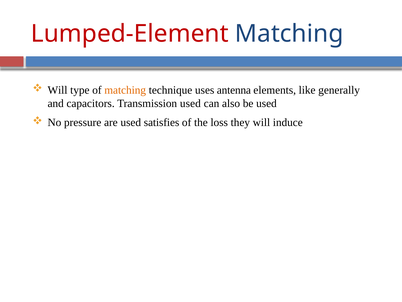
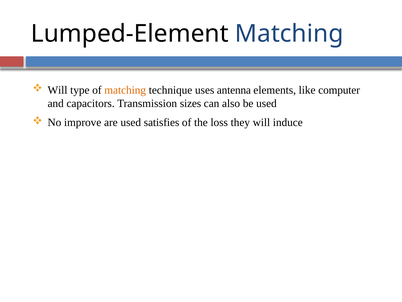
Lumped-Element colour: red -> black (130, 34)
generally: generally -> computer (339, 90)
Transmission used: used -> sizes (191, 103)
pressure: pressure -> improve (83, 122)
